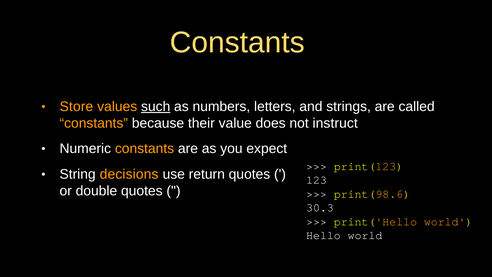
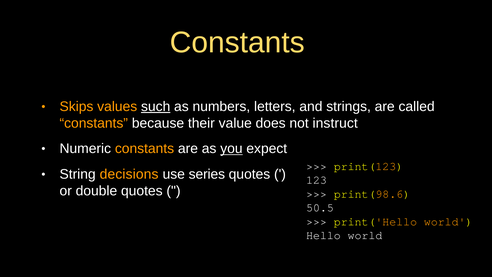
Store: Store -> Skips (76, 106)
you underline: none -> present (231, 149)
return: return -> series (207, 174)
30.3: 30.3 -> 50.5 (320, 208)
